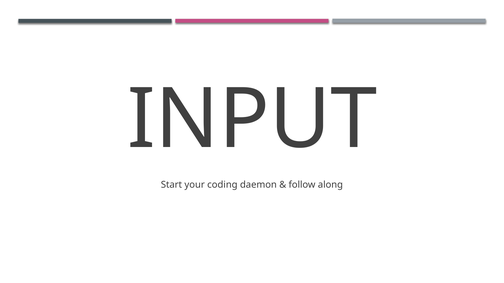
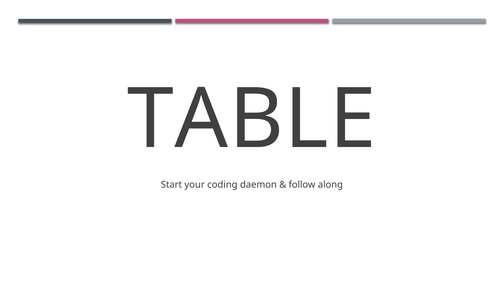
INPUT: INPUT -> TABLE (252, 120)
